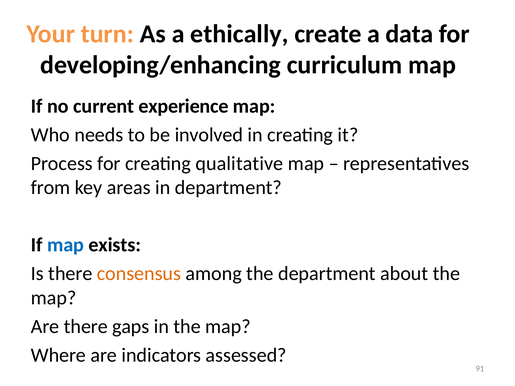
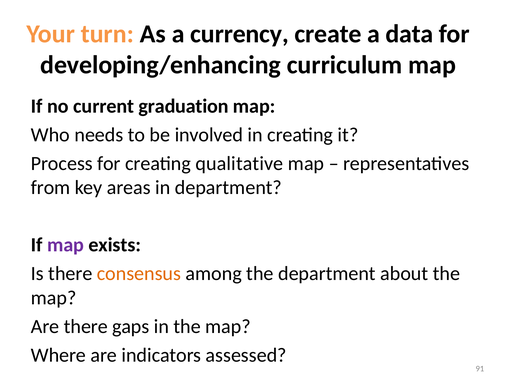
ethically: ethically -> currency (240, 34)
experience: experience -> graduation (184, 106)
map colour: blue -> purple (66, 245)
